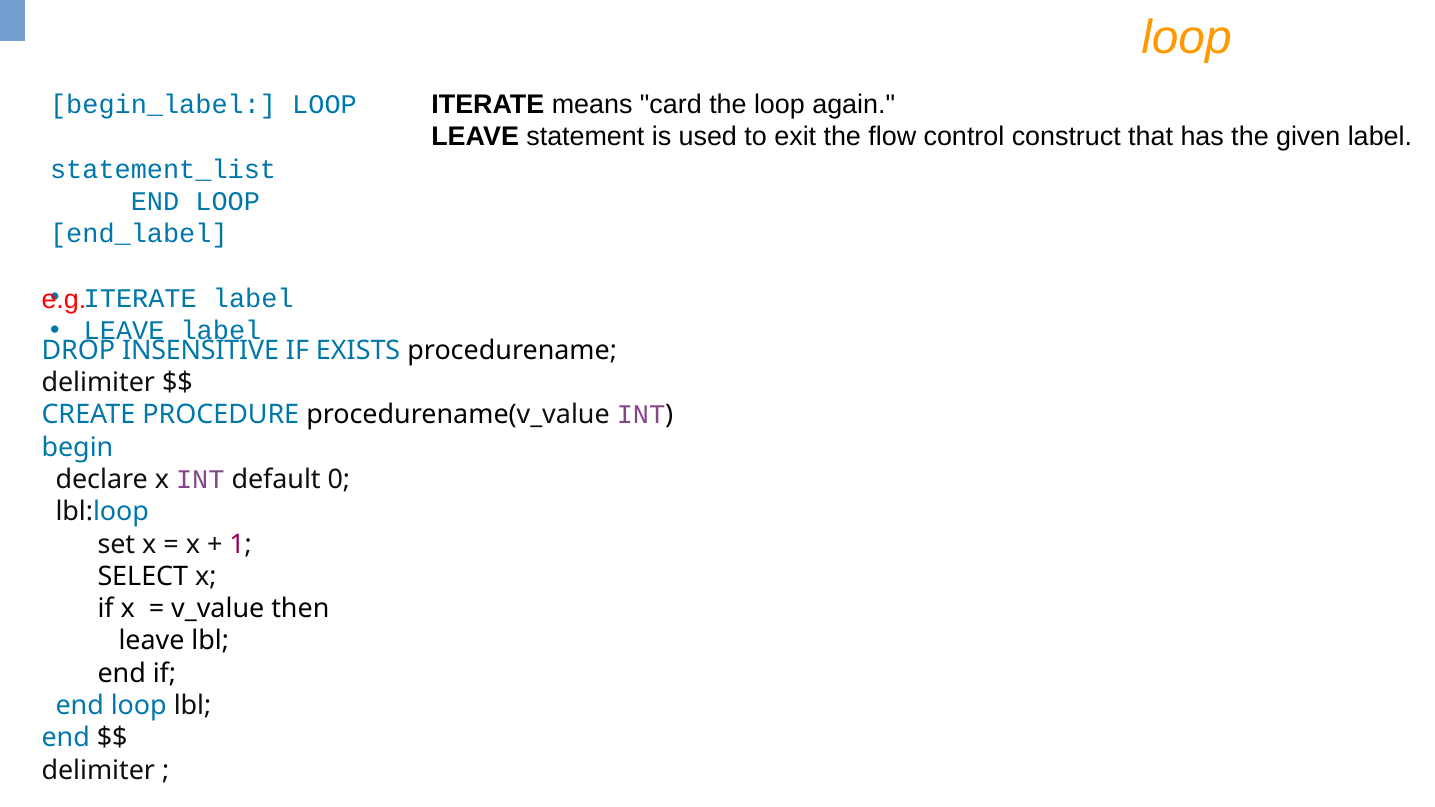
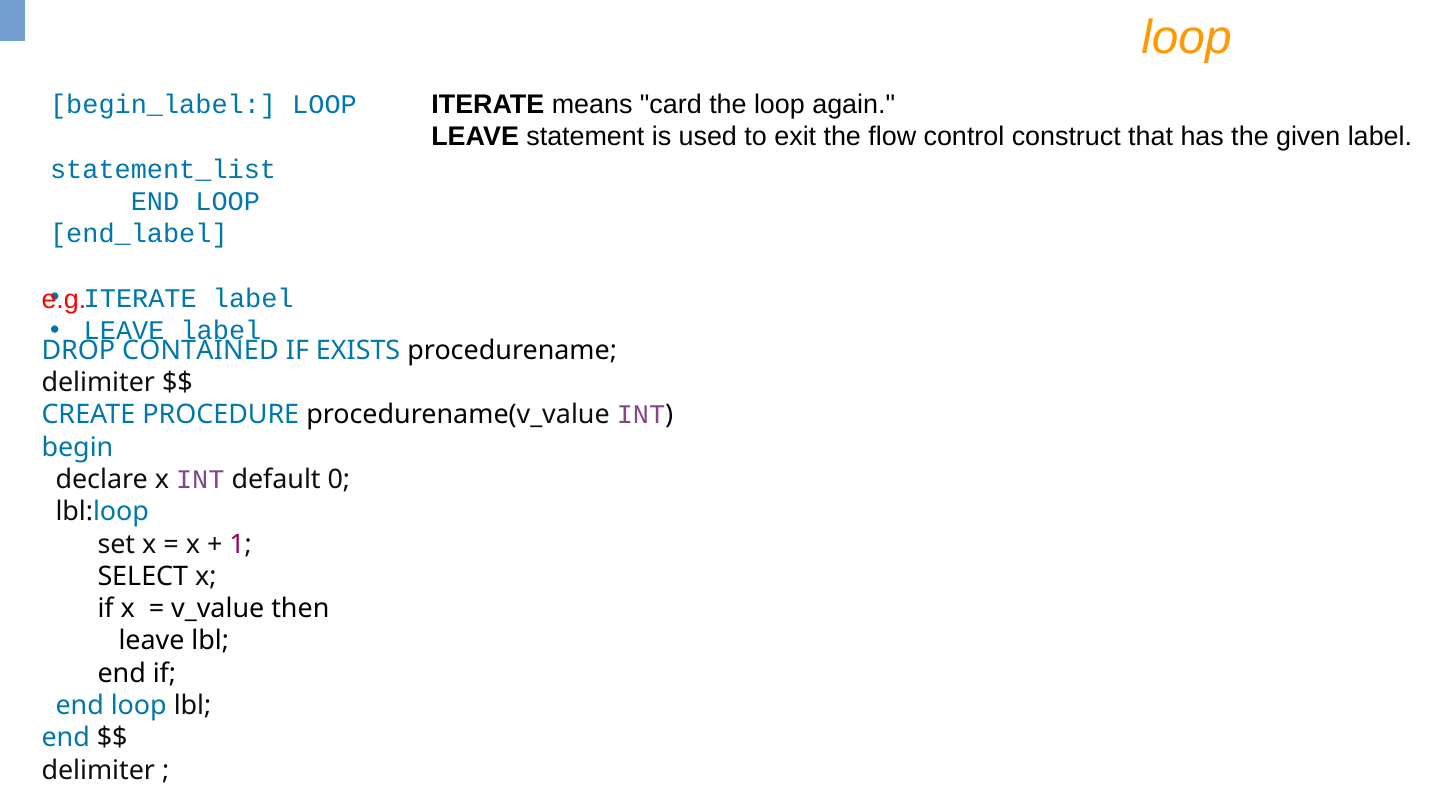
INSENSITIVE: INSENSITIVE -> CONTAINED (200, 351)
